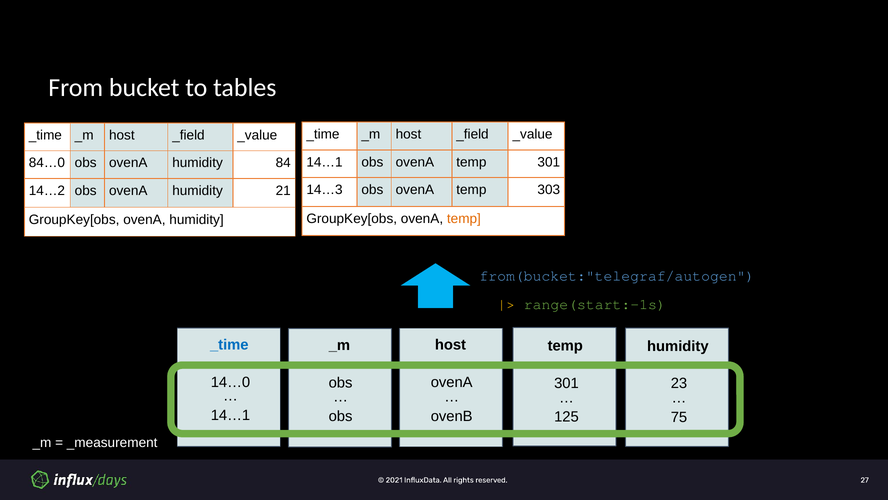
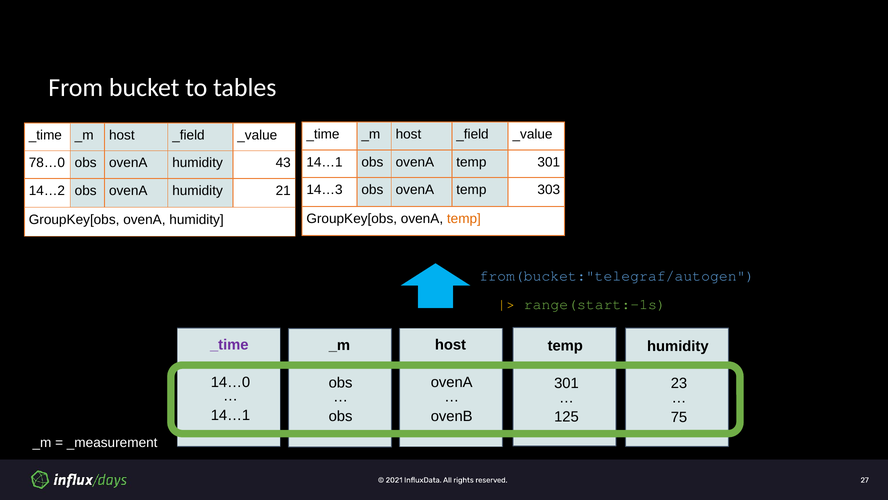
84…0: 84…0 -> 78…0 (47, 163)
84: 84 -> 43 (283, 163)
_time colour: blue -> purple (229, 345)
